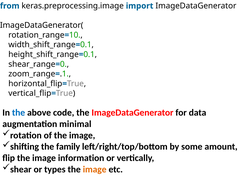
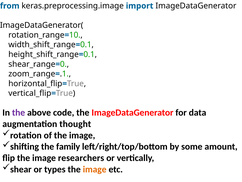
the colour: blue -> purple (19, 112)
minimal: minimal -> thought (75, 124)
information: information -> researchers (81, 158)
